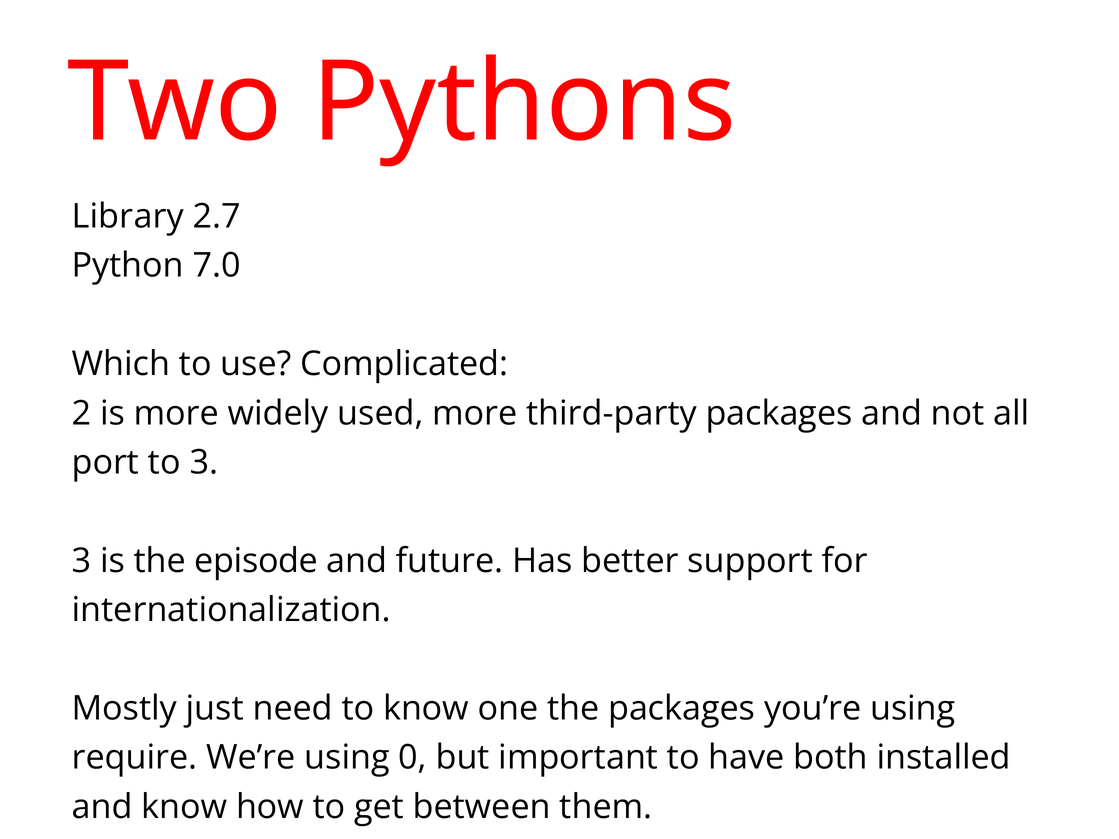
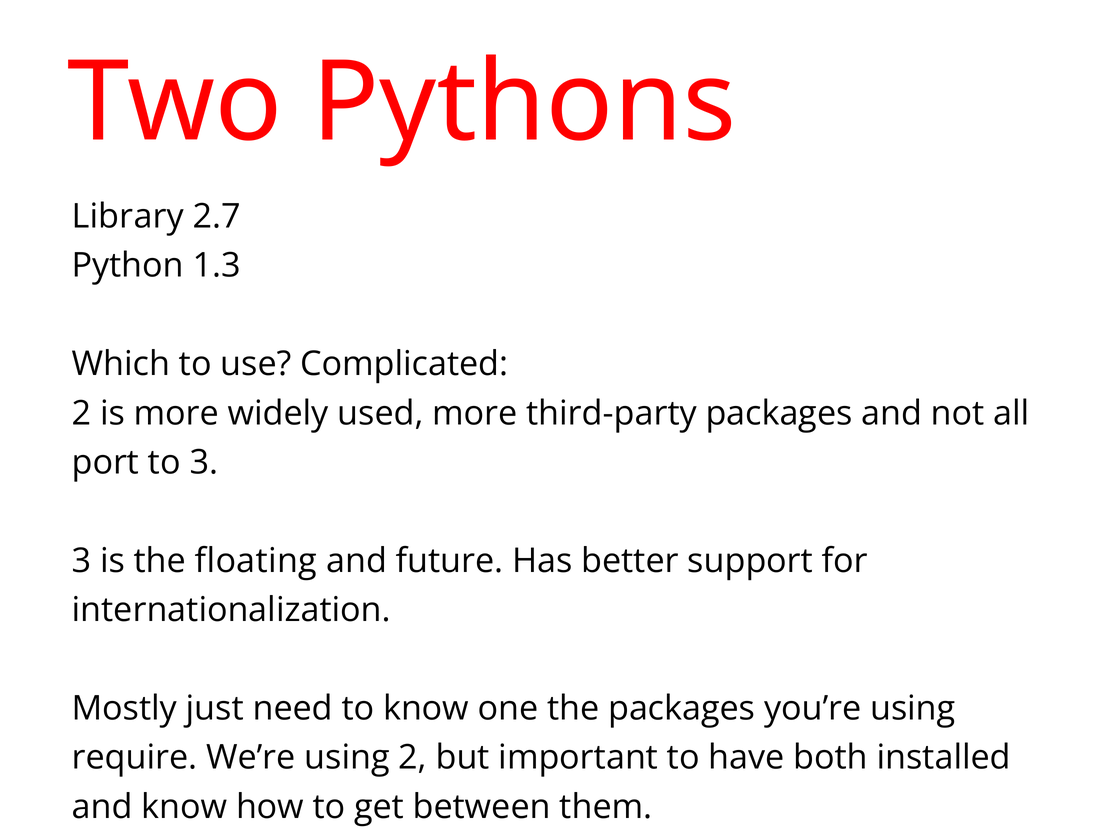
7.0: 7.0 -> 1.3 (217, 266)
episode: episode -> floating (256, 561)
using 0: 0 -> 2 (413, 758)
